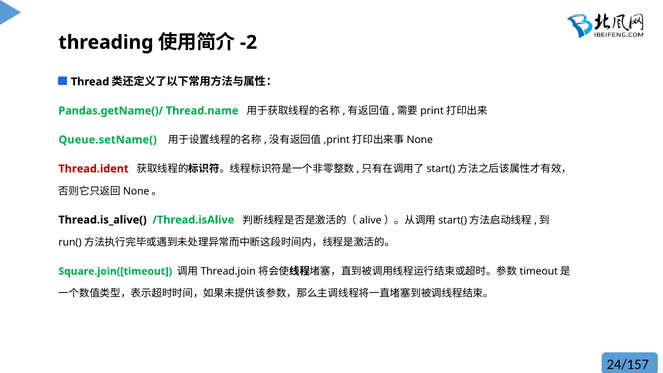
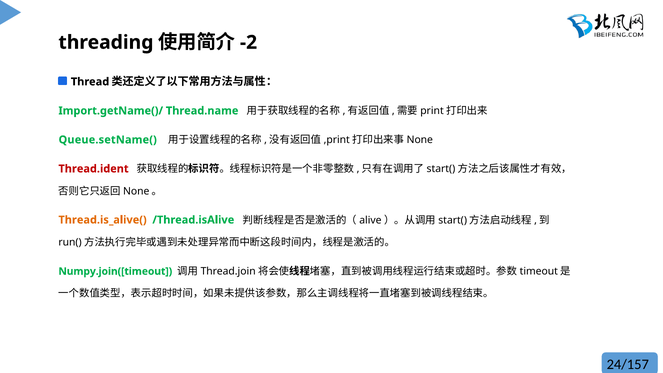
Pandas.getName()/: Pandas.getName()/ -> Import.getName()/ (111, 111)
Thread.is_alive( colour: black -> orange (103, 220)
Square.join([timeout: Square.join([timeout -> Numpy.join([timeout (115, 271)
